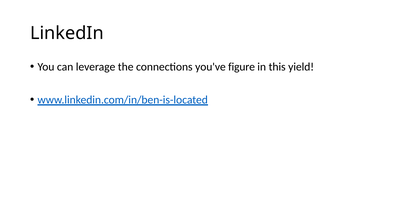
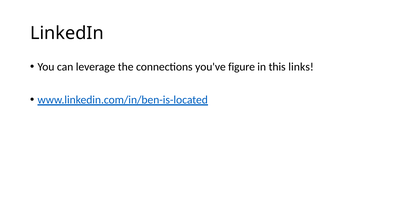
yield: yield -> links (301, 67)
